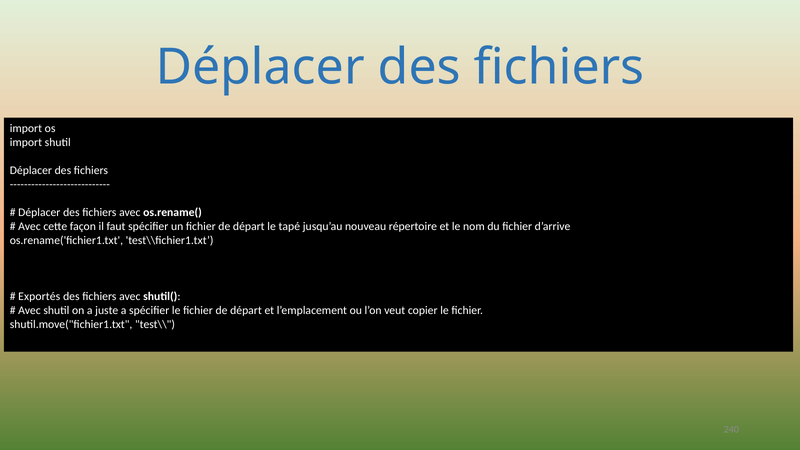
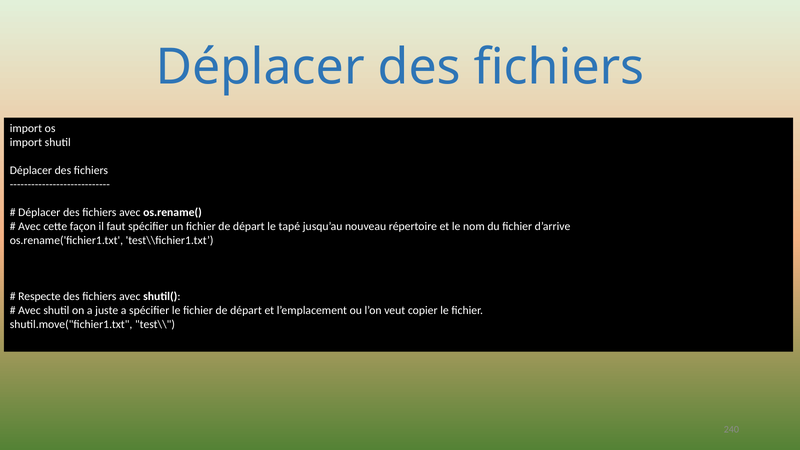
Exportés: Exportés -> Respecte (39, 297)
